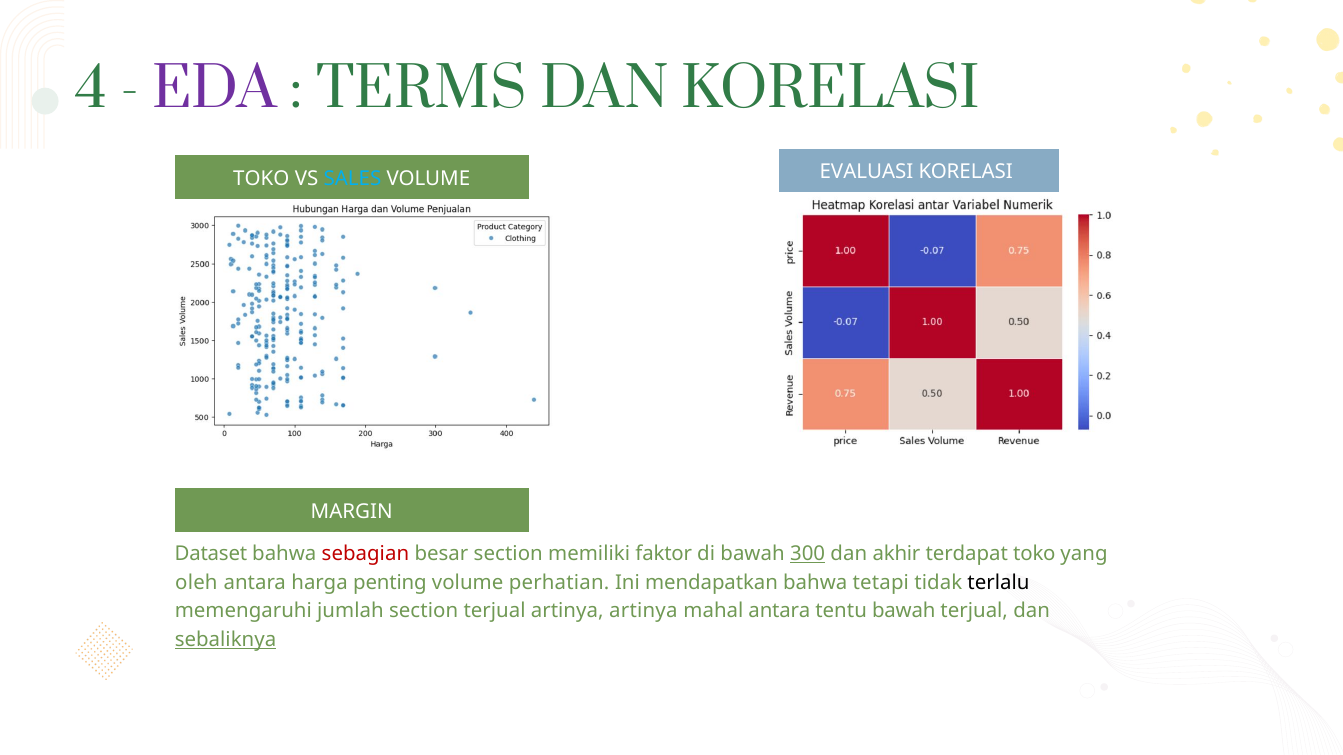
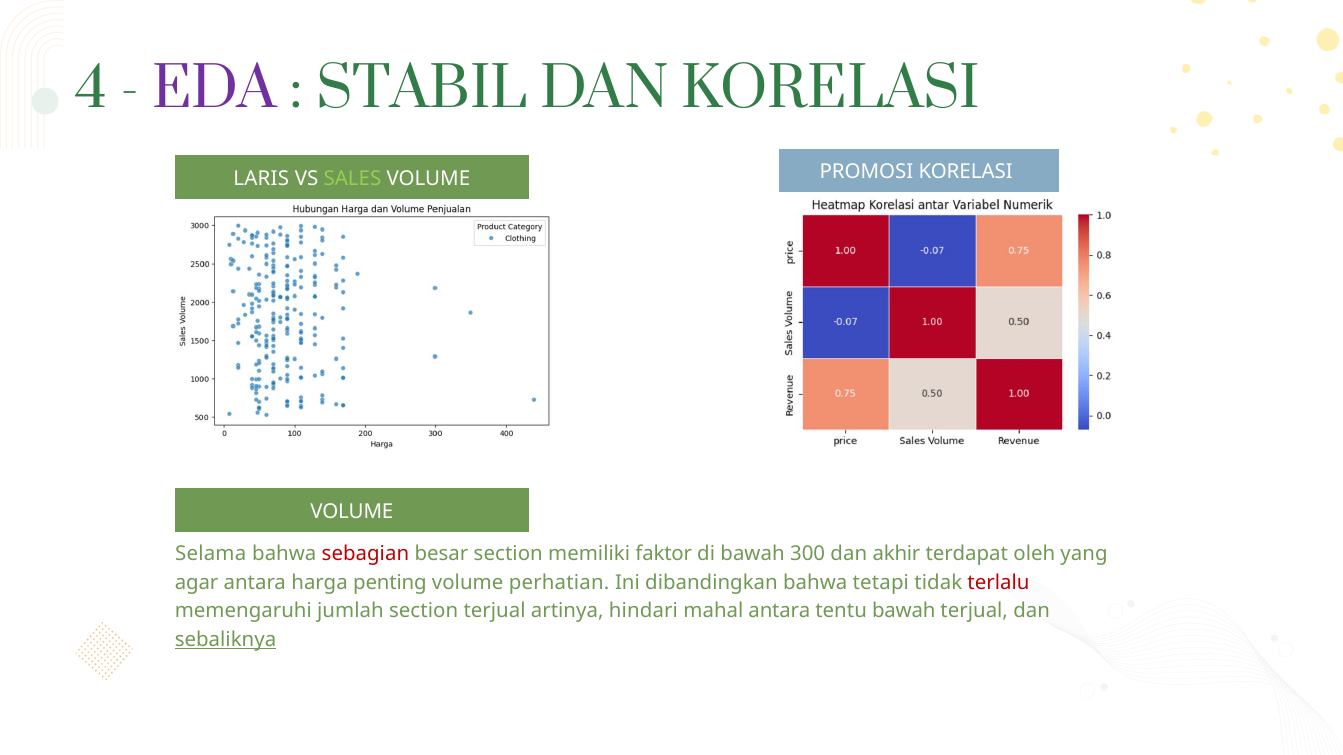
TERMS: TERMS -> STABIL (422, 90)
TOKO: TOKO -> LARIS (261, 178)
SALES colour: light blue -> light green (353, 178)
EVALUASI: EVALUASI -> PROMOSI (866, 172)
MARGIN: MARGIN -> VOLUME (352, 512)
Dataset: Dataset -> Selama (211, 554)
300 underline: present -> none (808, 554)
terdapat toko: toko -> oleh (1034, 554)
oleh: oleh -> agar (197, 583)
mendapatkan: mendapatkan -> dibandingkan (712, 583)
terlalu colour: black -> red (999, 583)
artinya artinya: artinya -> hindari (643, 612)
